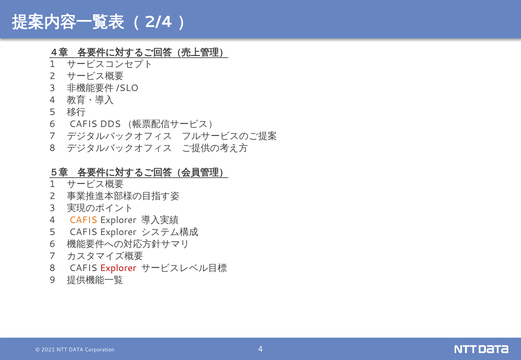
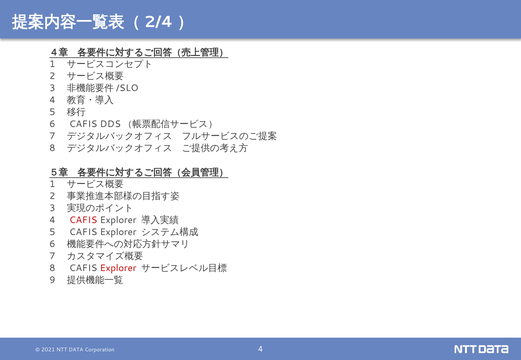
CAFIS colour: orange -> red (83, 221)
